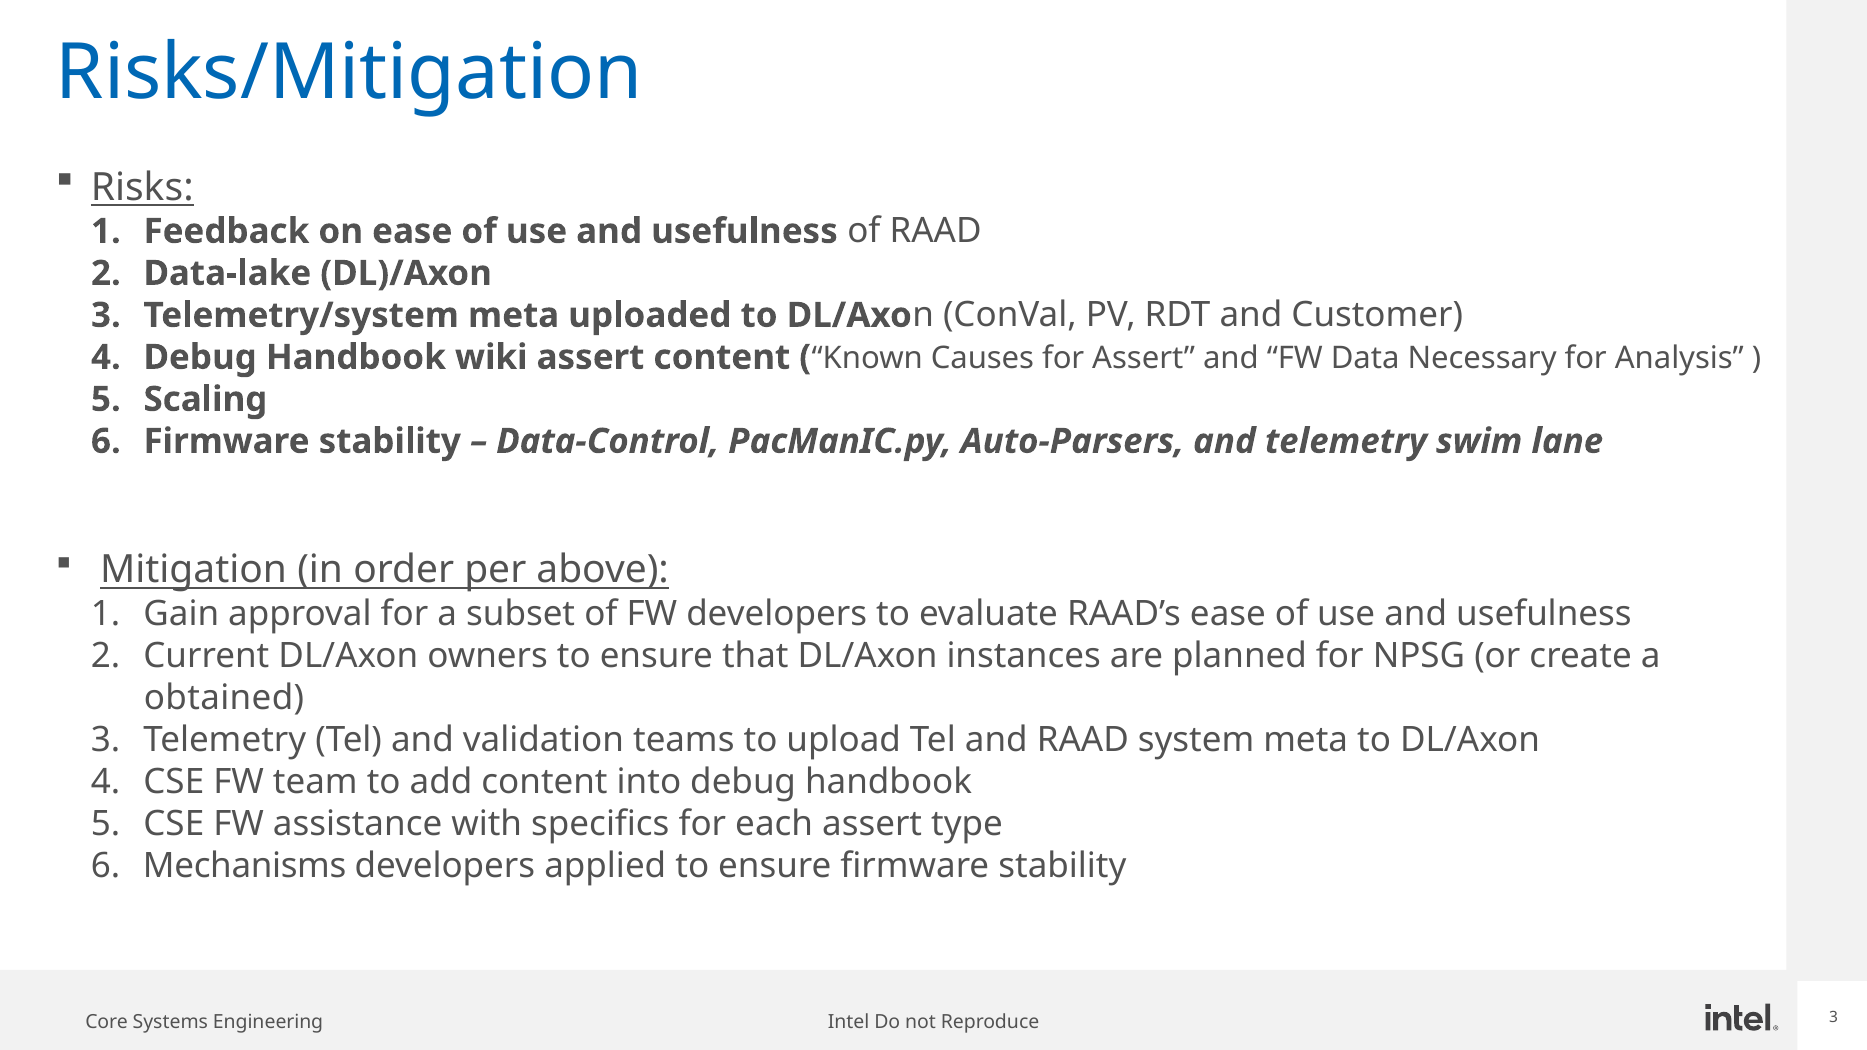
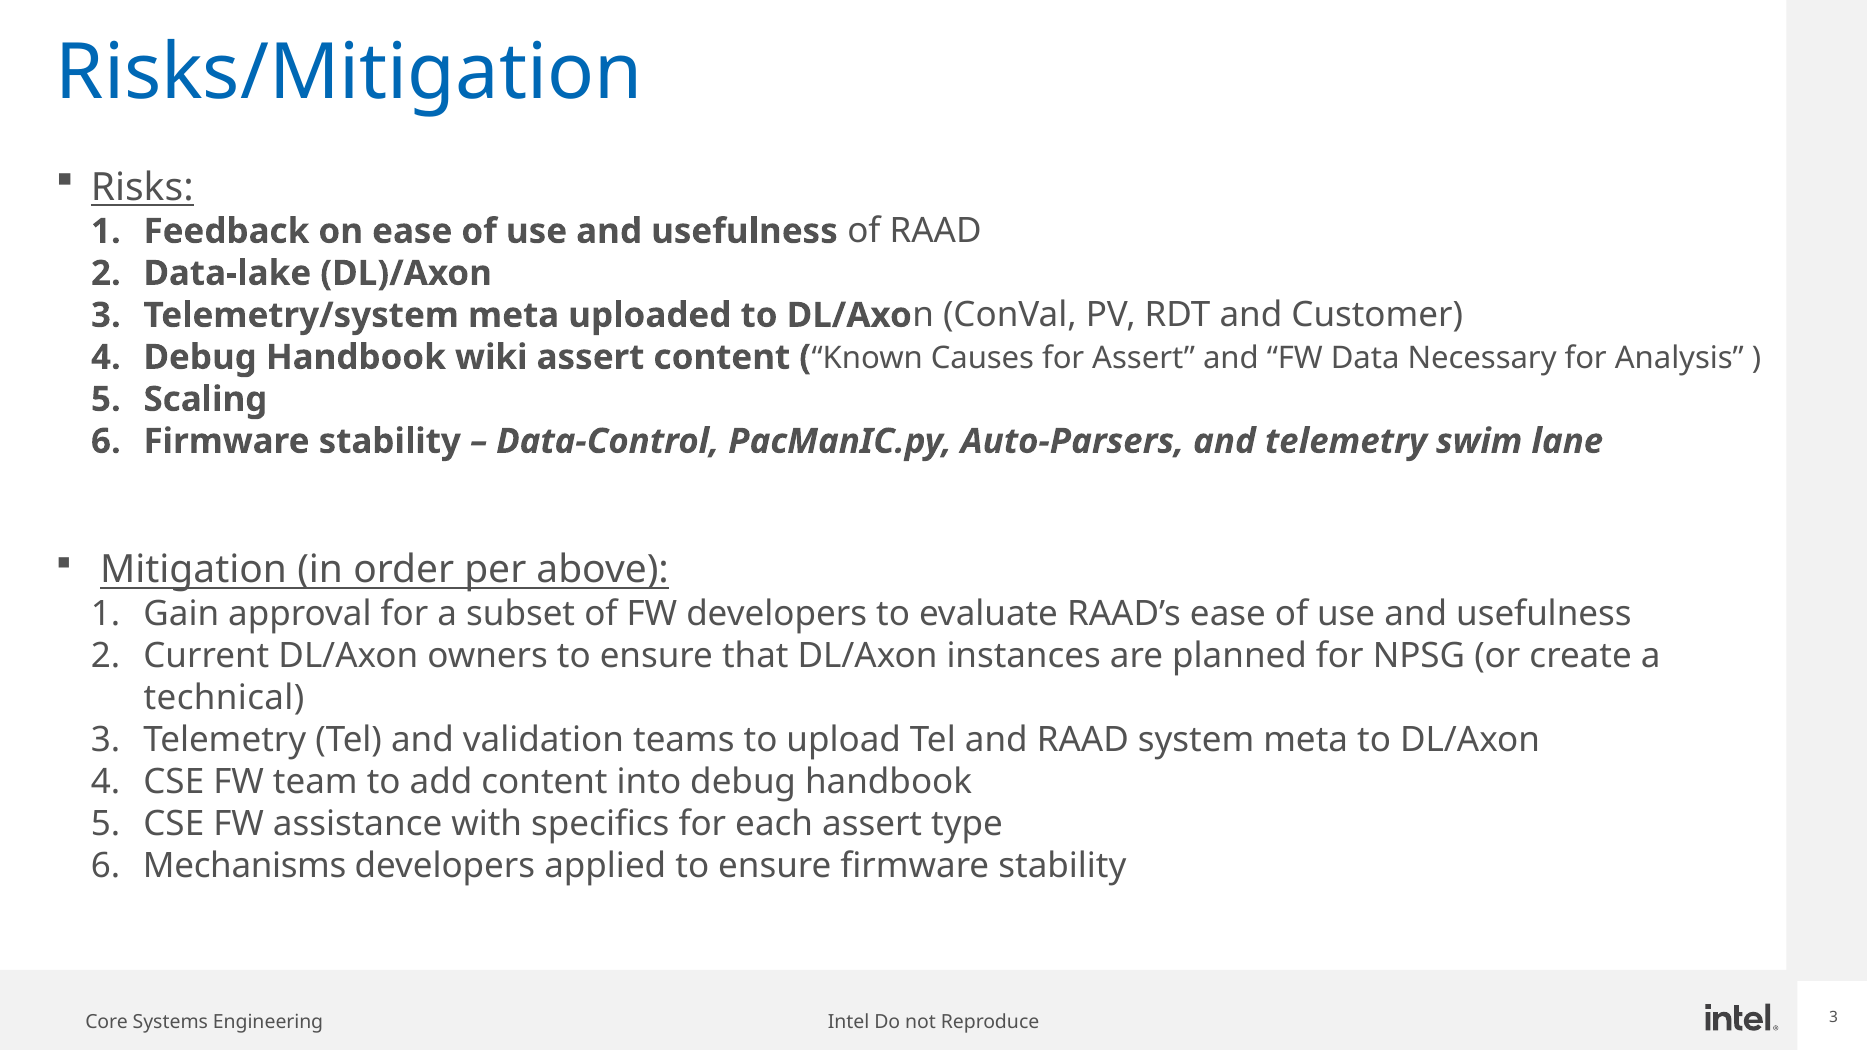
obtained: obtained -> technical (224, 698)
